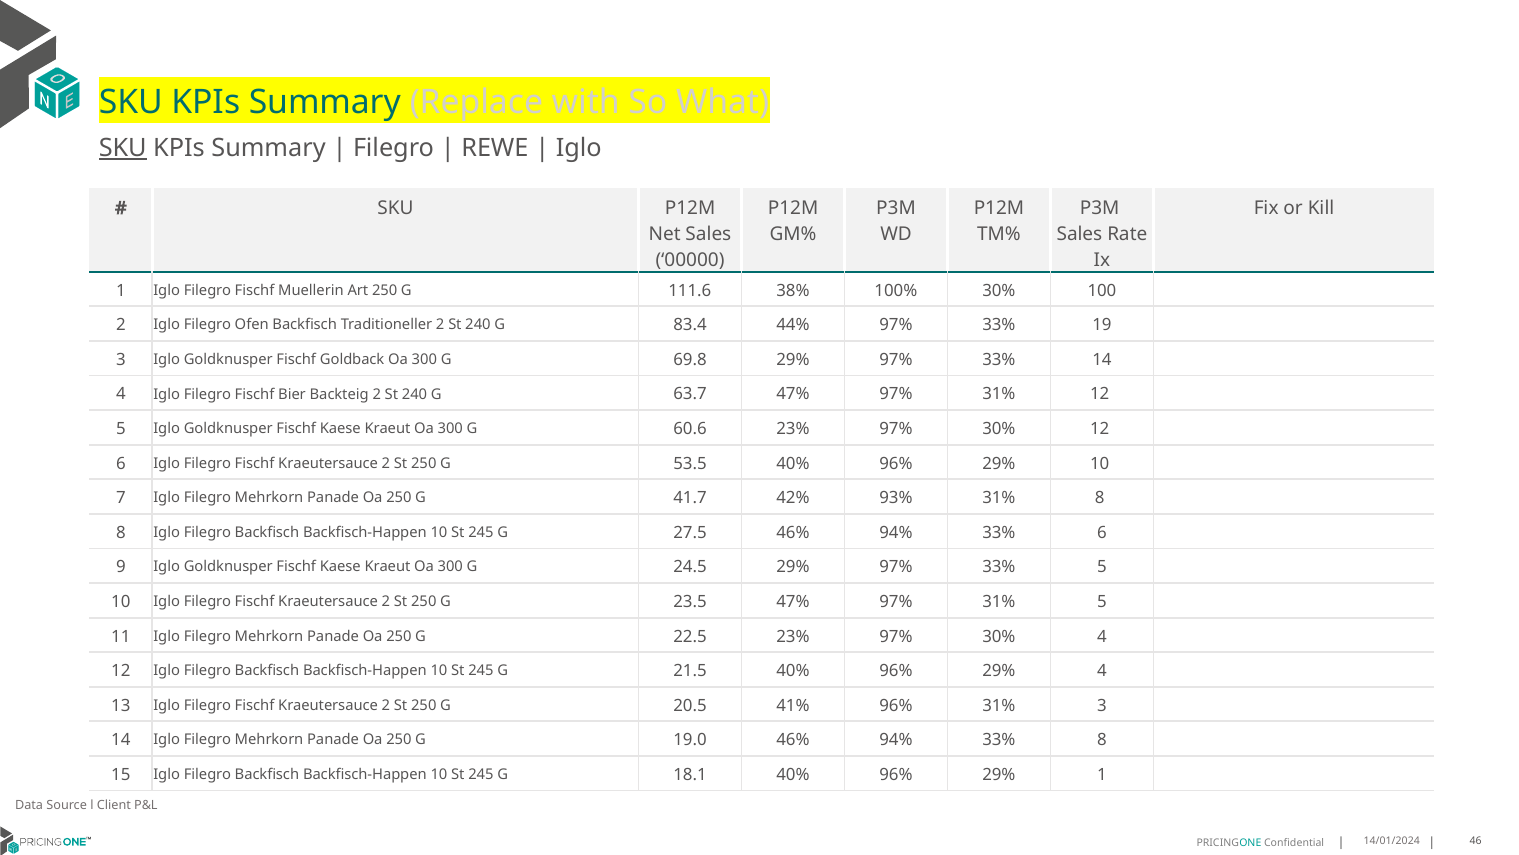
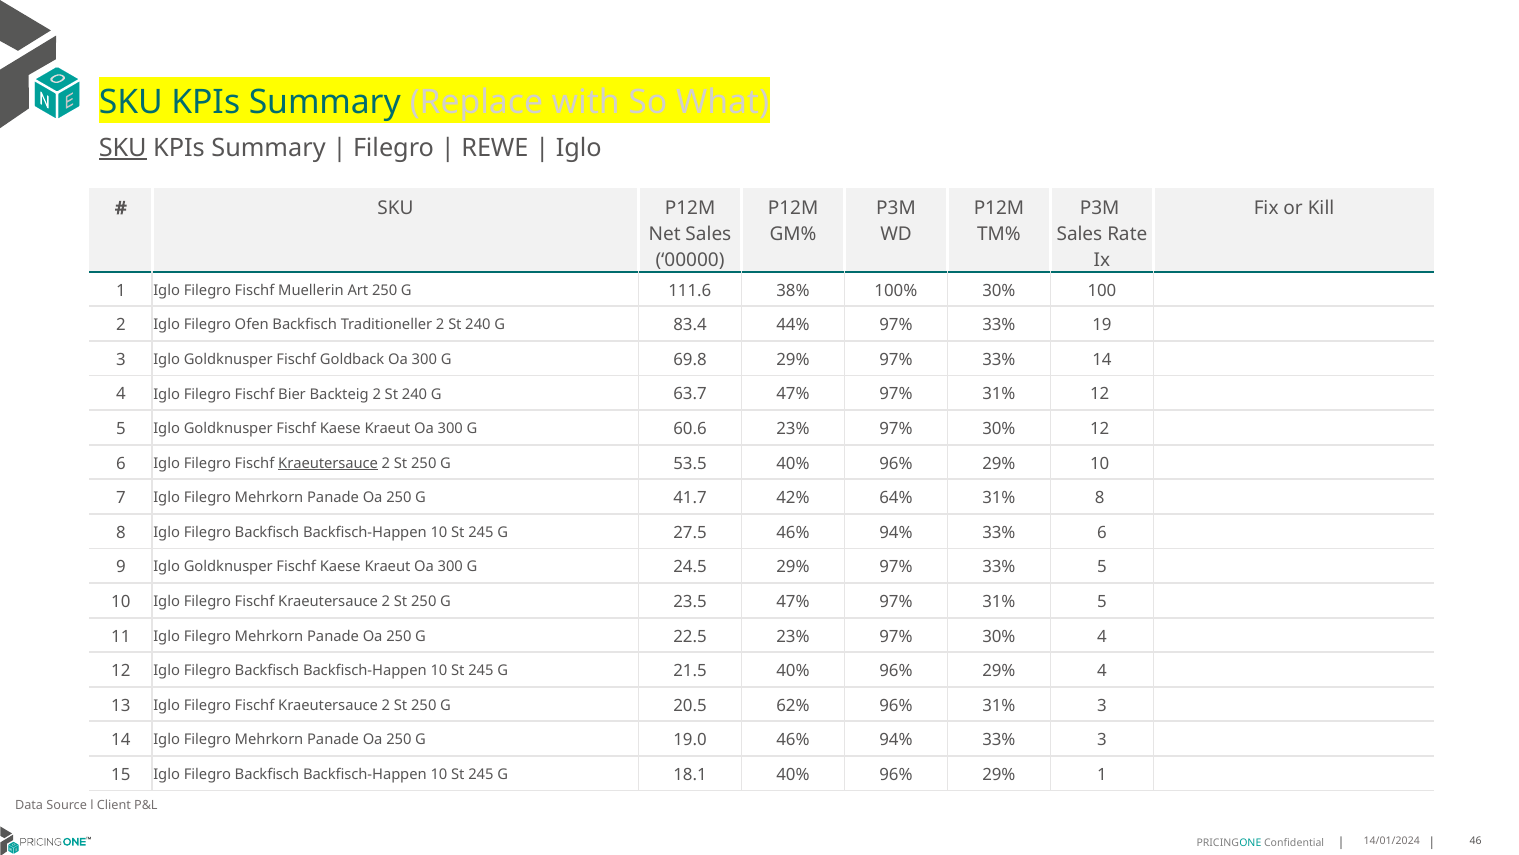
Kraeutersauce underline: none -> present (328, 463)
93%: 93% -> 64% (896, 498)
41%: 41% -> 62% (793, 705)
33% 8: 8 -> 3 (1102, 740)
